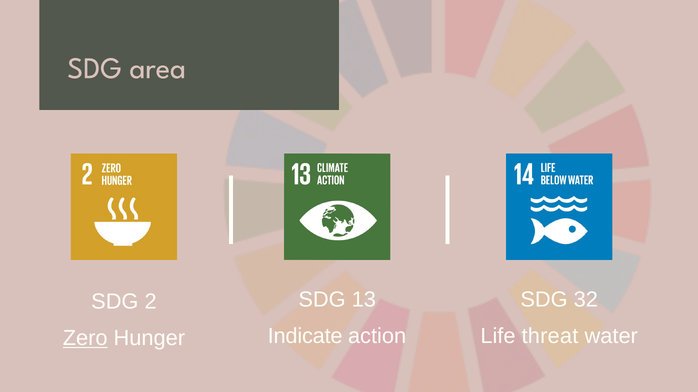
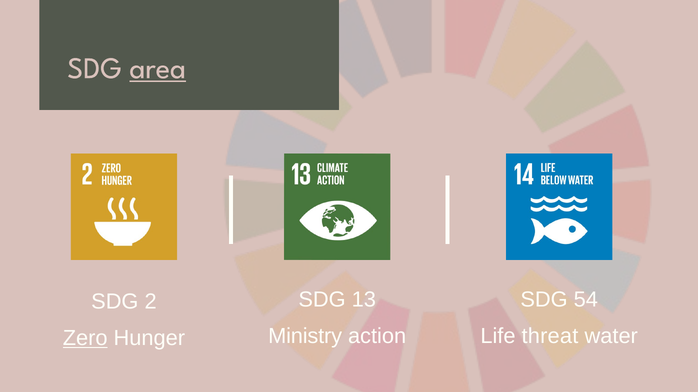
area underline: none -> present (158, 68)
32: 32 -> 54 (586, 300)
Indicate: Indicate -> Ministry (305, 337)
